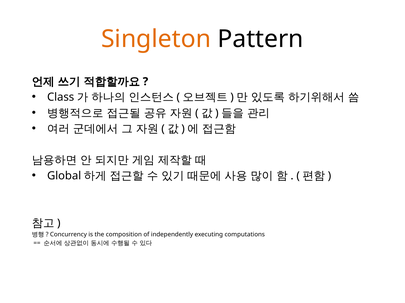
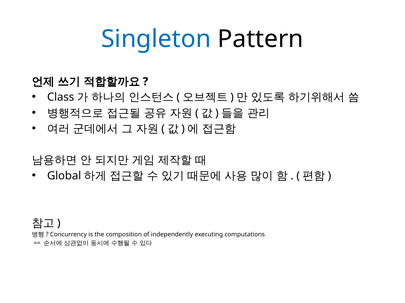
Singleton colour: orange -> blue (156, 39)
